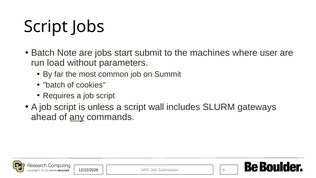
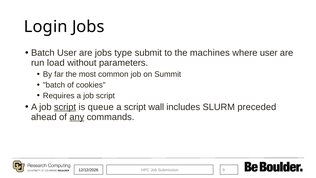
Script: Script -> Login (46, 27)
Batch Note: Note -> User (67, 53)
start: start -> type (123, 53)
script underline: none -> present (65, 107)
unless: unless -> queue (101, 107)
gateways: gateways -> preceded (257, 107)
